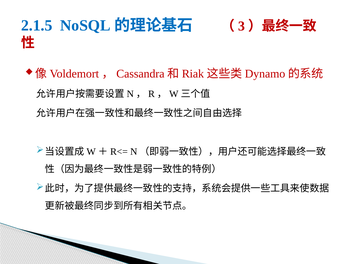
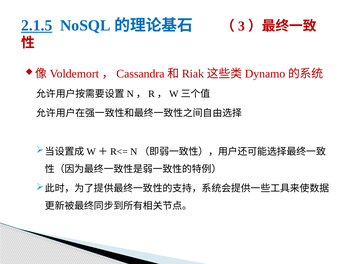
2.1.5 underline: none -> present (37, 25)
